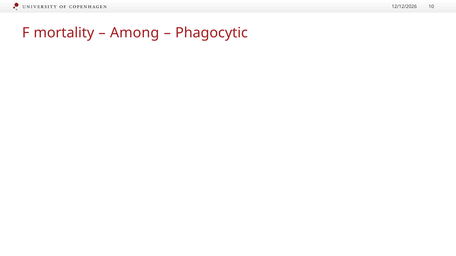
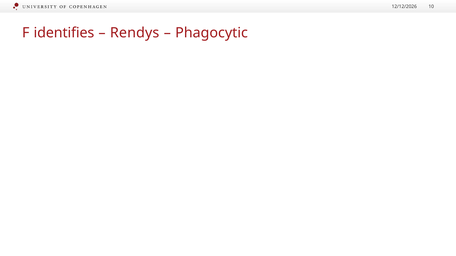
mortality: mortality -> identifies (64, 33)
Among: Among -> Rendys (135, 33)
